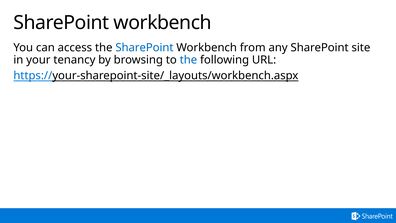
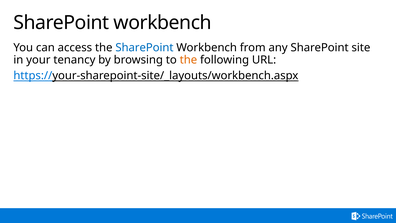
the colour: blue -> orange (188, 60)
